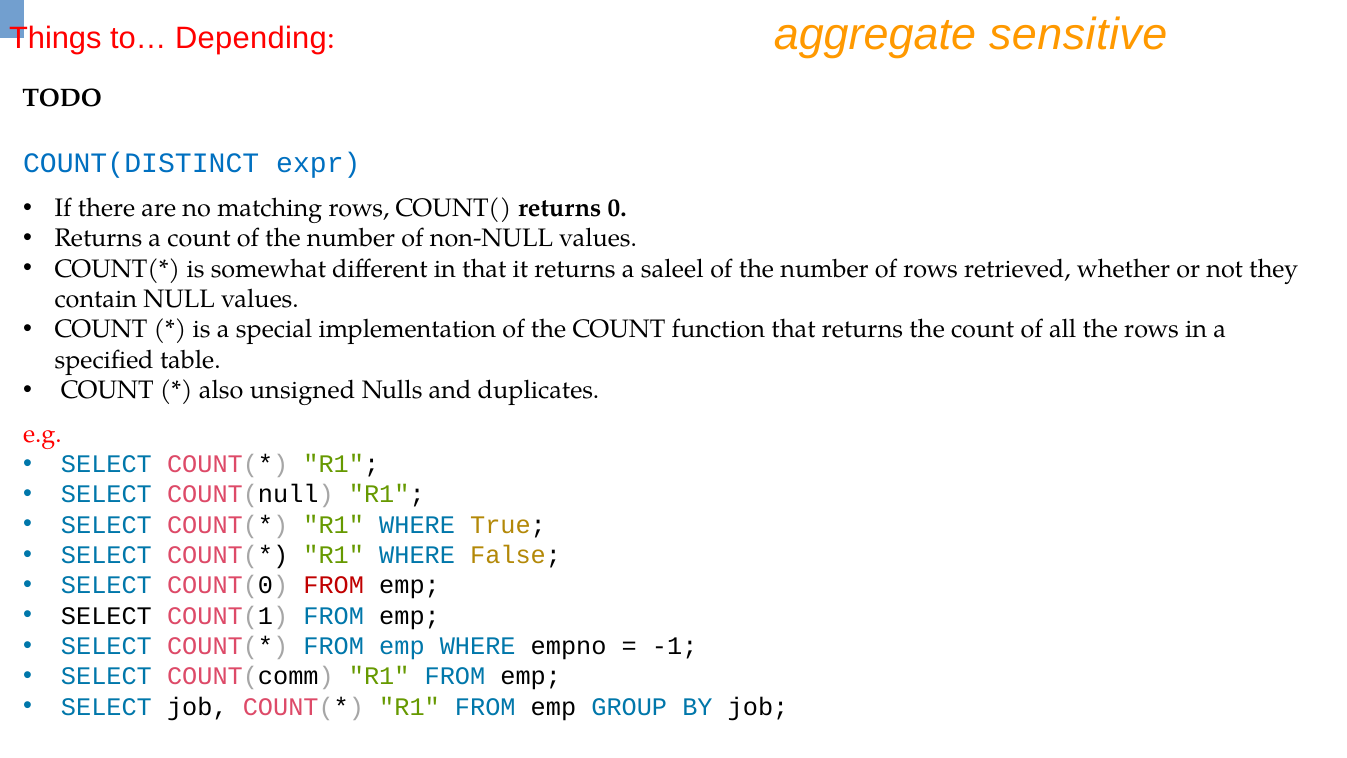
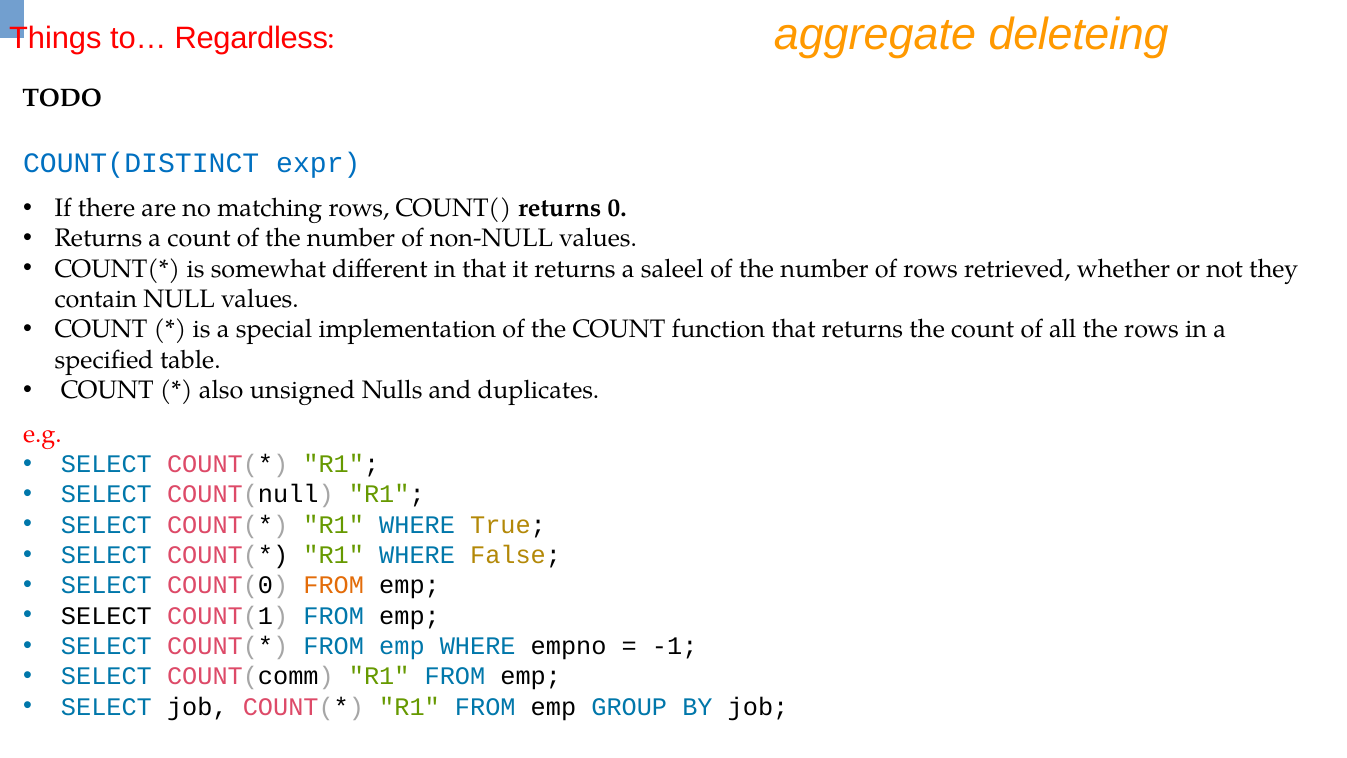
sensitive: sensitive -> deleteing (1079, 35)
Depending: Depending -> Regardless (251, 39)
FROM colour: red -> orange (334, 585)
